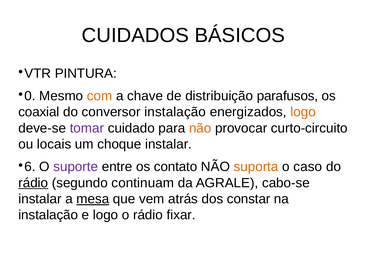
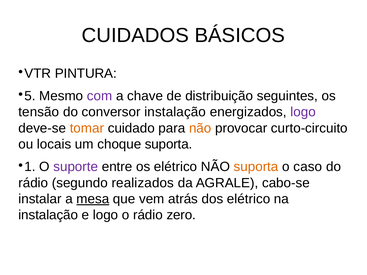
0: 0 -> 5 (30, 96)
com colour: orange -> purple (100, 96)
parafusos: parafusos -> seguintes (287, 96)
coaxial: coaxial -> tensão (39, 112)
logo colour: orange -> purple (303, 112)
tomar colour: purple -> orange (87, 128)
choque instalar: instalar -> suporta (169, 144)
6: 6 -> 1 (30, 167)
os contato: contato -> elétrico (176, 167)
rádio underline: present -> none (33, 183)
continuam: continuam -> realizados (143, 183)
dos constar: constar -> elétrico (249, 199)
fixar: fixar -> zero (181, 215)
